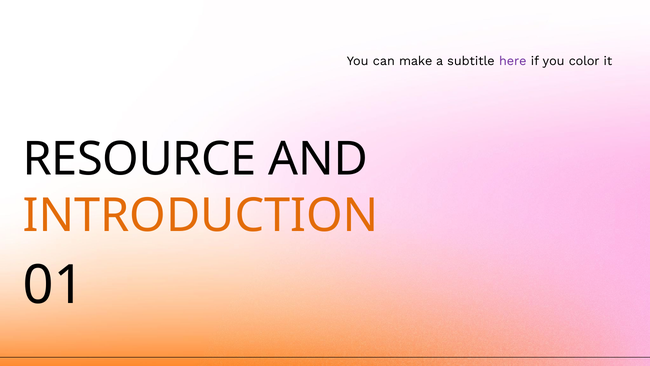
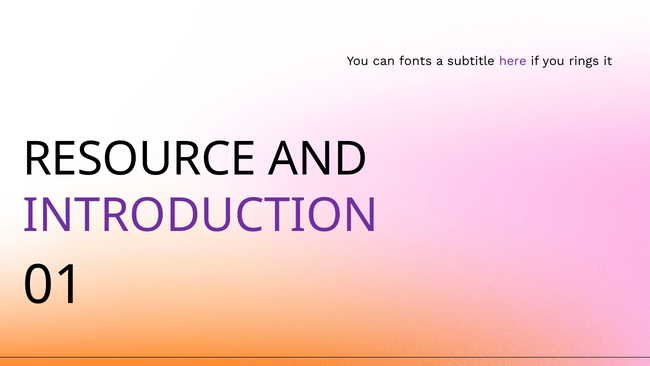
make: make -> fonts (416, 61)
color: color -> rings (584, 61)
INTRODUCTION colour: orange -> purple (201, 215)
